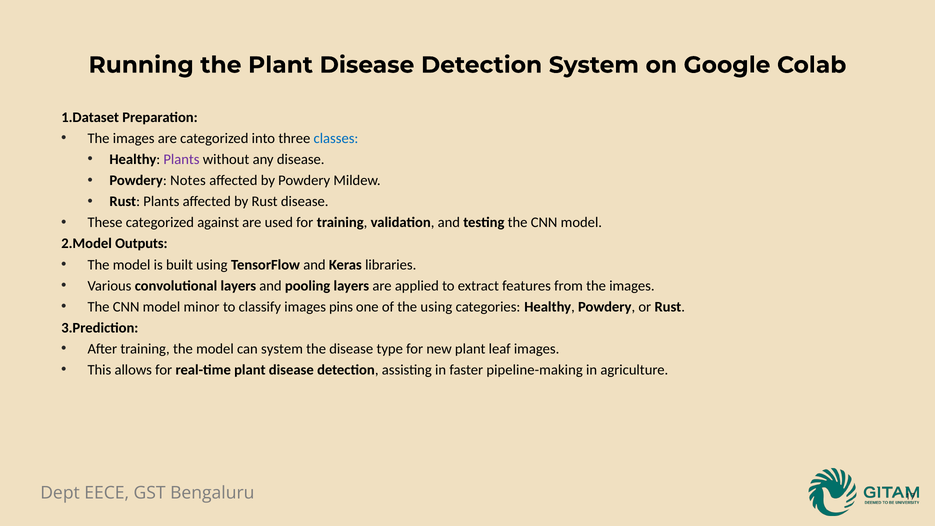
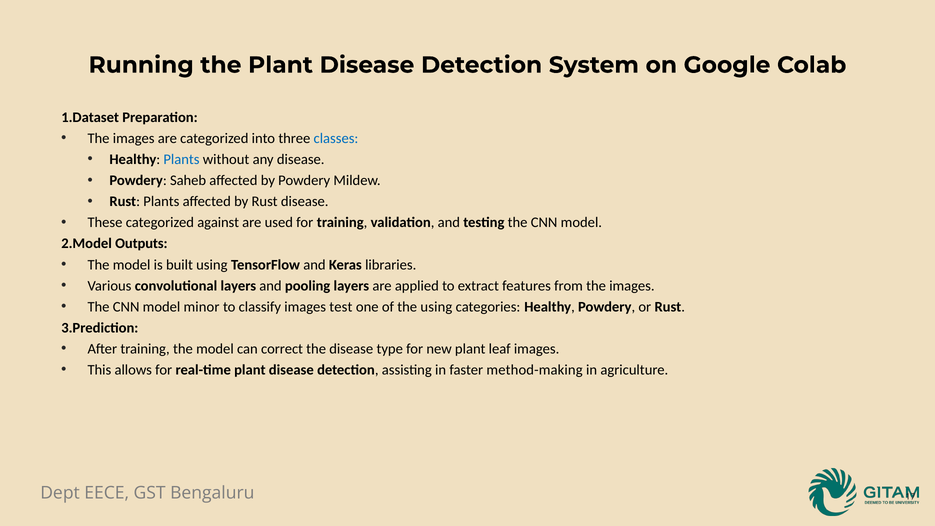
Plants colour: purple -> blue (182, 159)
Notes: Notes -> Saheb (188, 181)
pins: pins -> test (341, 307)
can system: system -> correct (282, 349)
pipeline-making: pipeline-making -> method-making (535, 370)
